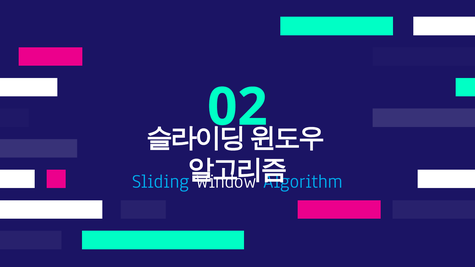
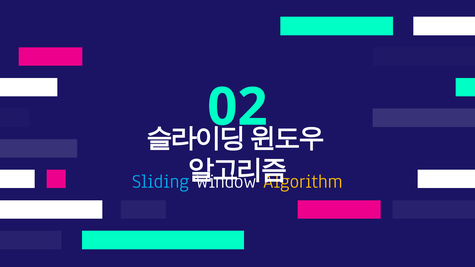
Algorithm colour: light blue -> yellow (303, 182)
